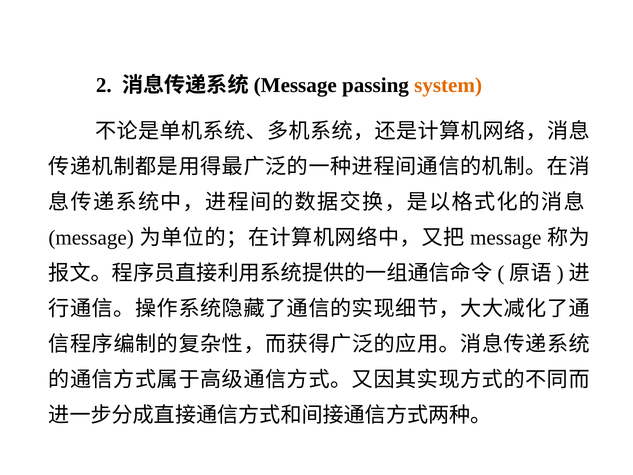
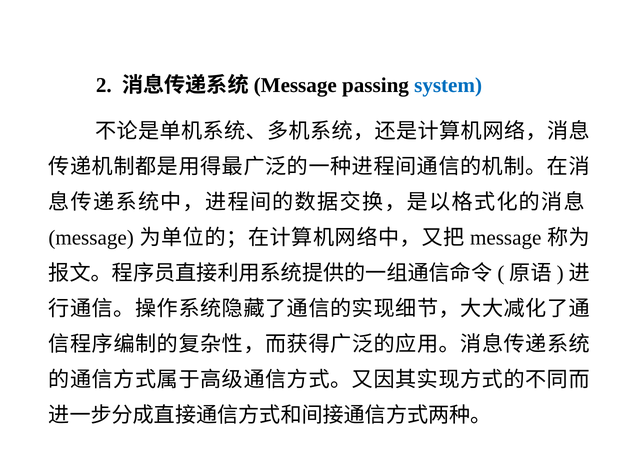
system colour: orange -> blue (448, 85)
